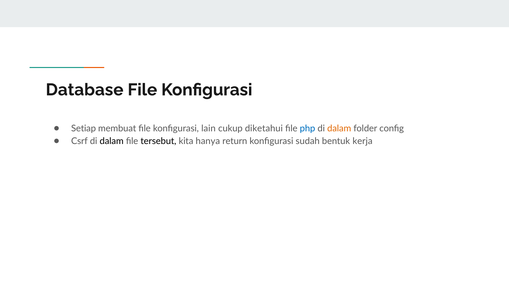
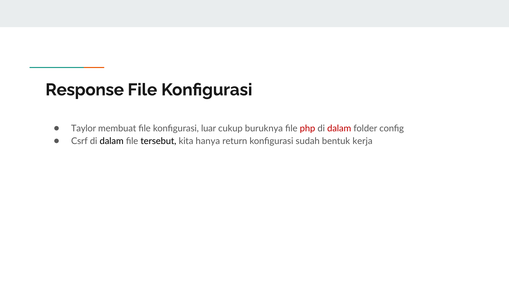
Database: Database -> Response (85, 90)
Setiap: Setiap -> Taylor (84, 129)
lain: lain -> luar (209, 129)
diketahui: diketahui -> buruknya (264, 129)
php colour: blue -> red (308, 129)
dalam colour: orange -> red (339, 129)
